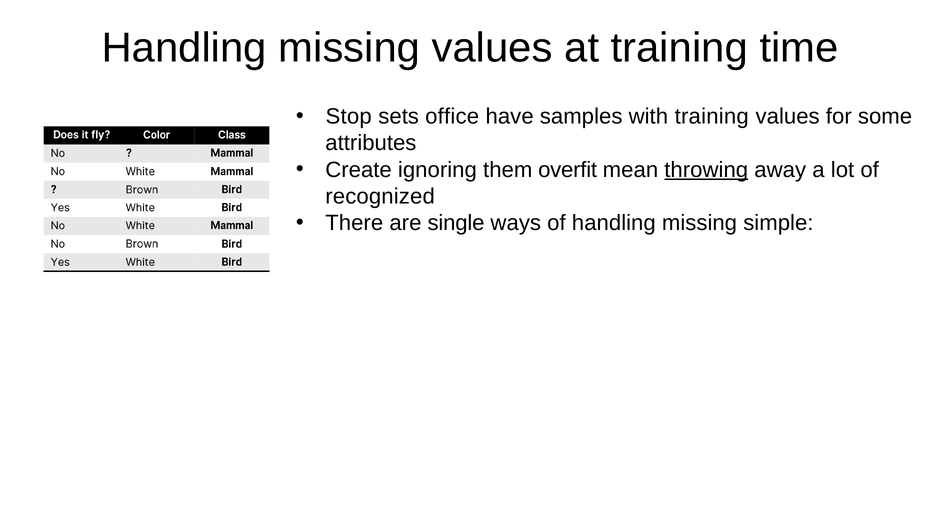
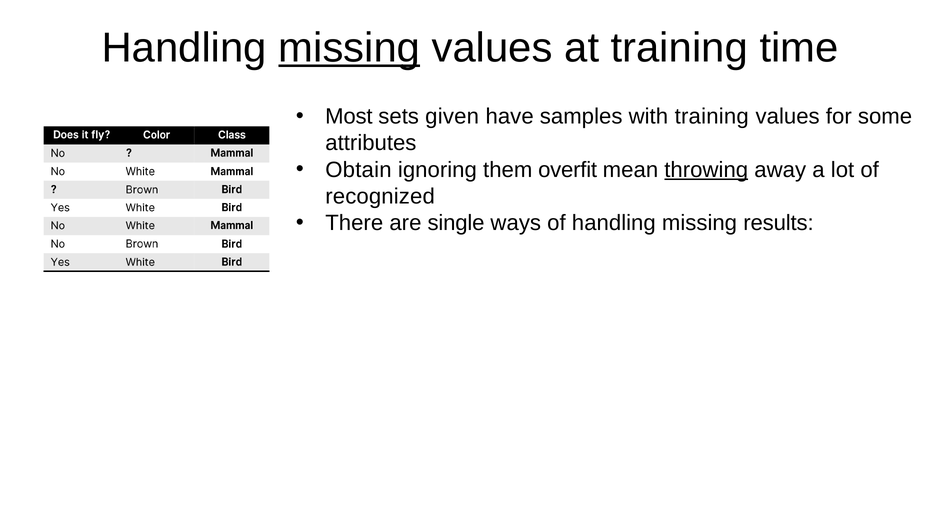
missing underline: none -> present (349, 48)
Stop: Stop -> Most (349, 117)
office: office -> given (452, 117)
Create: Create -> Obtain (358, 170)
simple: simple -> results (778, 223)
